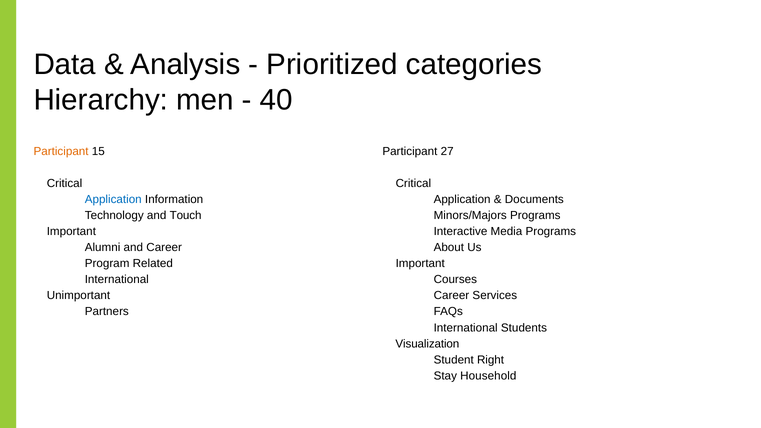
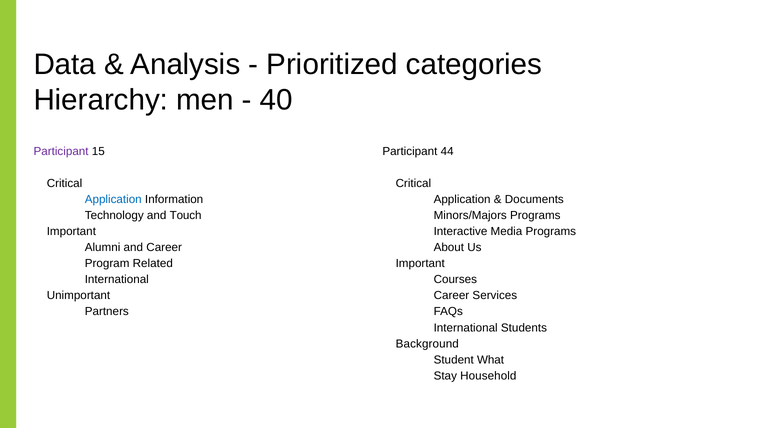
Participant colour: orange -> purple (61, 151)
27: 27 -> 44 (447, 151)
Visualization: Visualization -> Background (427, 344)
Right: Right -> What (491, 360)
